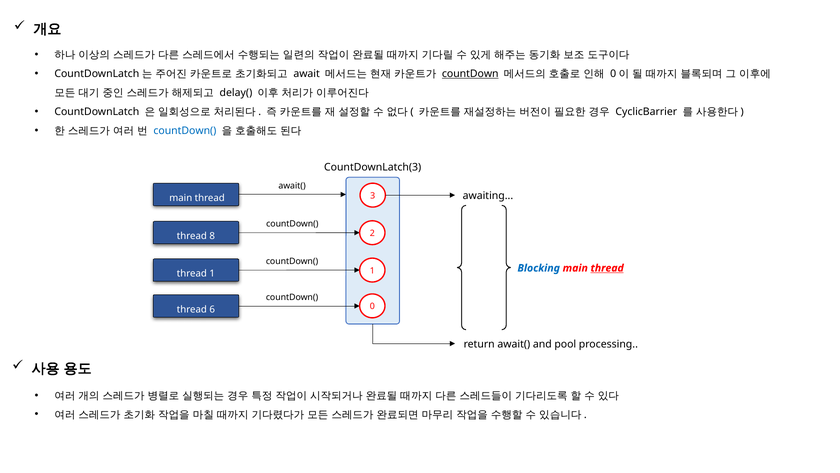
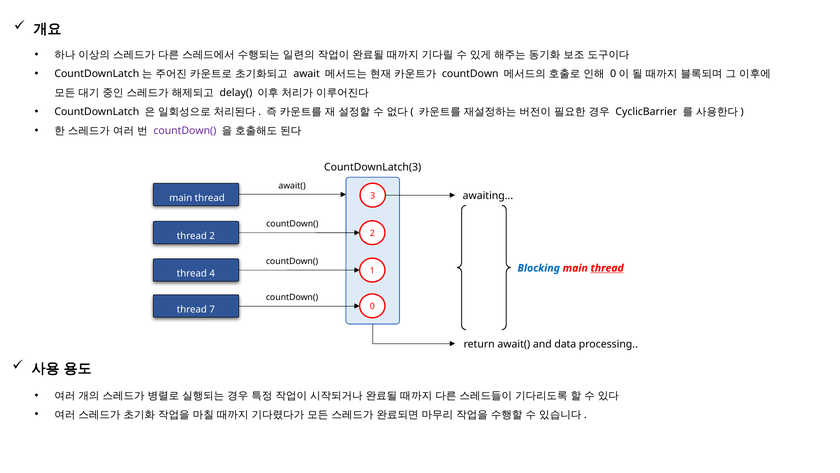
countDown underline: present -> none (470, 74)
countDown( colour: blue -> purple (185, 130)
thread 8: 8 -> 2 (212, 236)
thread 1: 1 -> 4 (212, 273)
6: 6 -> 7 (212, 309)
pool: pool -> data (565, 344)
